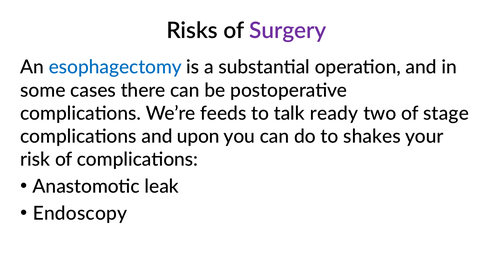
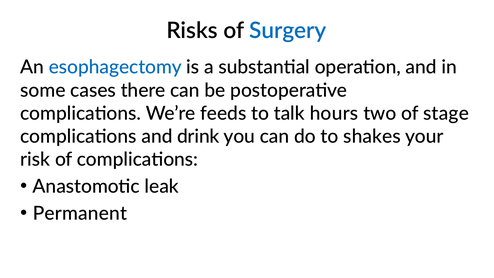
Surgery colour: purple -> blue (288, 31)
ready: ready -> hours (334, 113)
upon: upon -> drink (198, 136)
Endoscopy: Endoscopy -> Permanent (80, 213)
